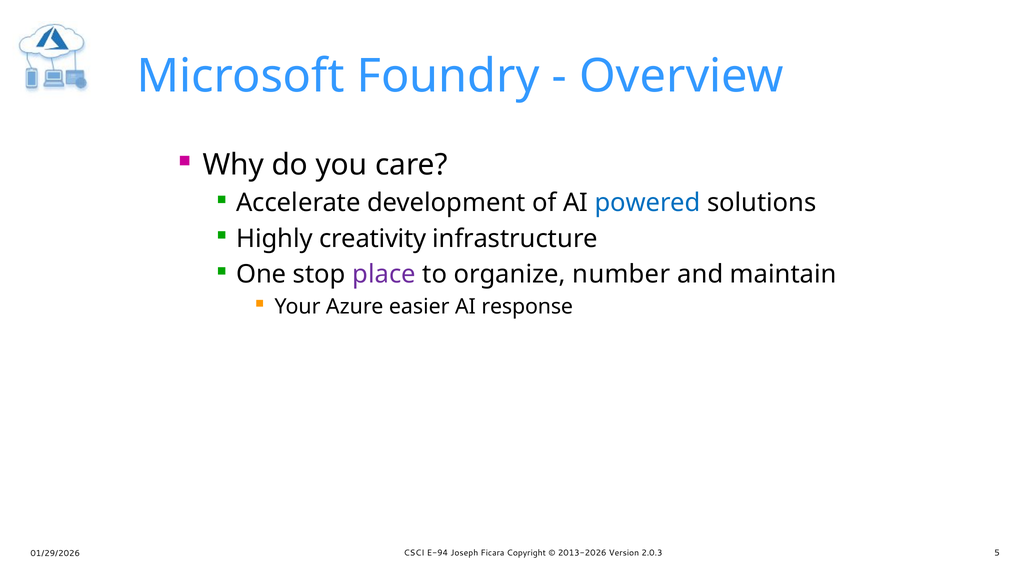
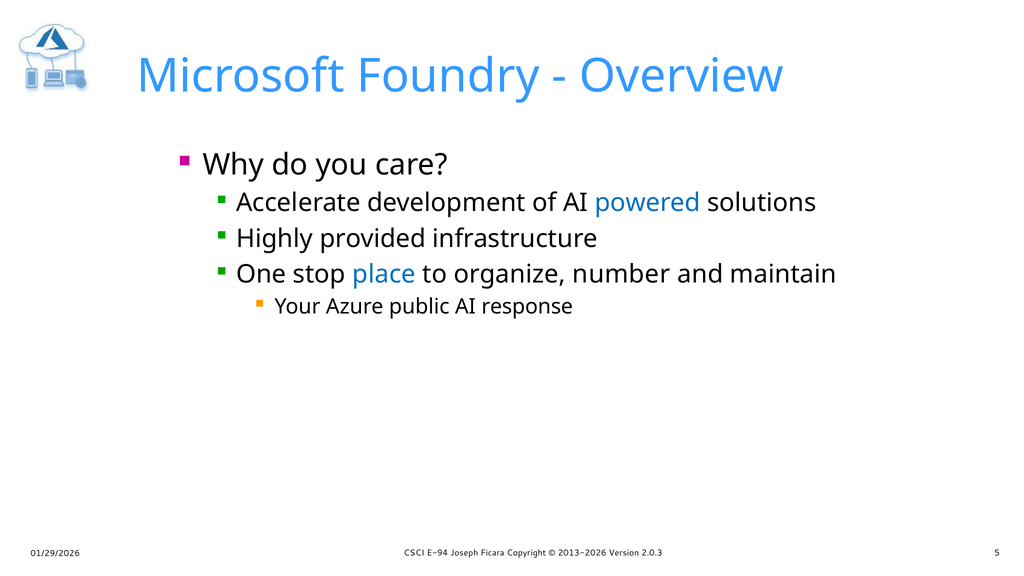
creativity: creativity -> provided (373, 239)
place colour: purple -> blue (384, 274)
easier: easier -> public (419, 307)
